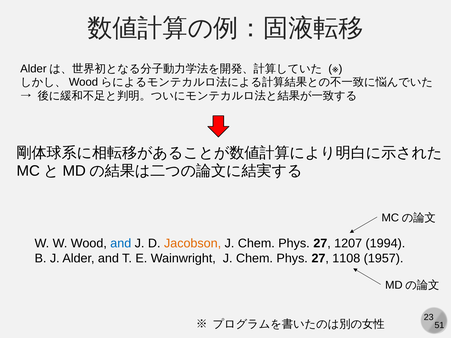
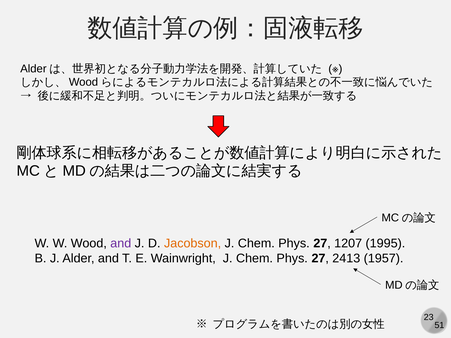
and colour: blue -> purple (121, 244)
1994: 1994 -> 1995 (385, 244)
1108: 1108 -> 2413 (346, 259)
